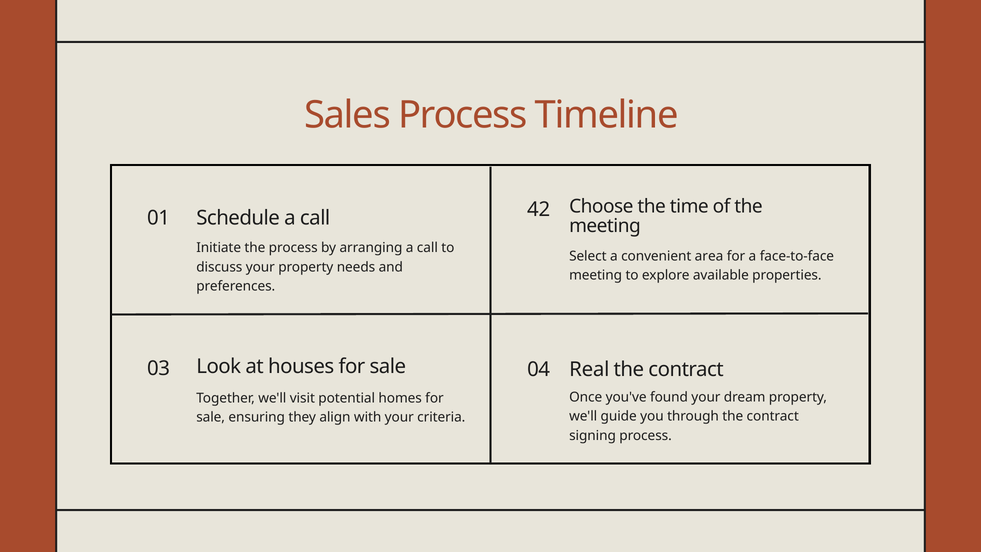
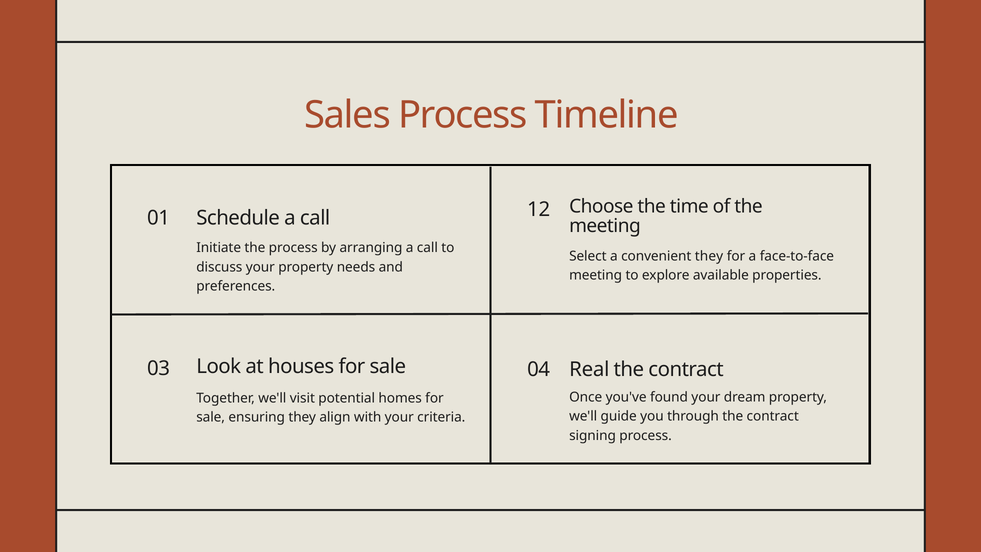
42: 42 -> 12 (539, 209)
convenient area: area -> they (709, 256)
